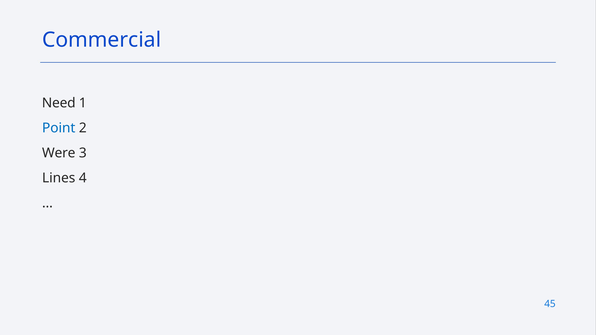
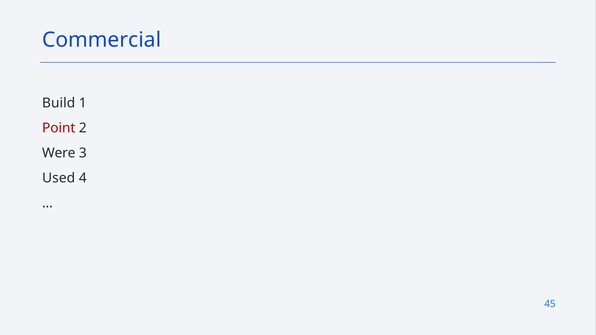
Need: Need -> Build (59, 103)
Point colour: blue -> red (59, 128)
Lines: Lines -> Used (59, 178)
